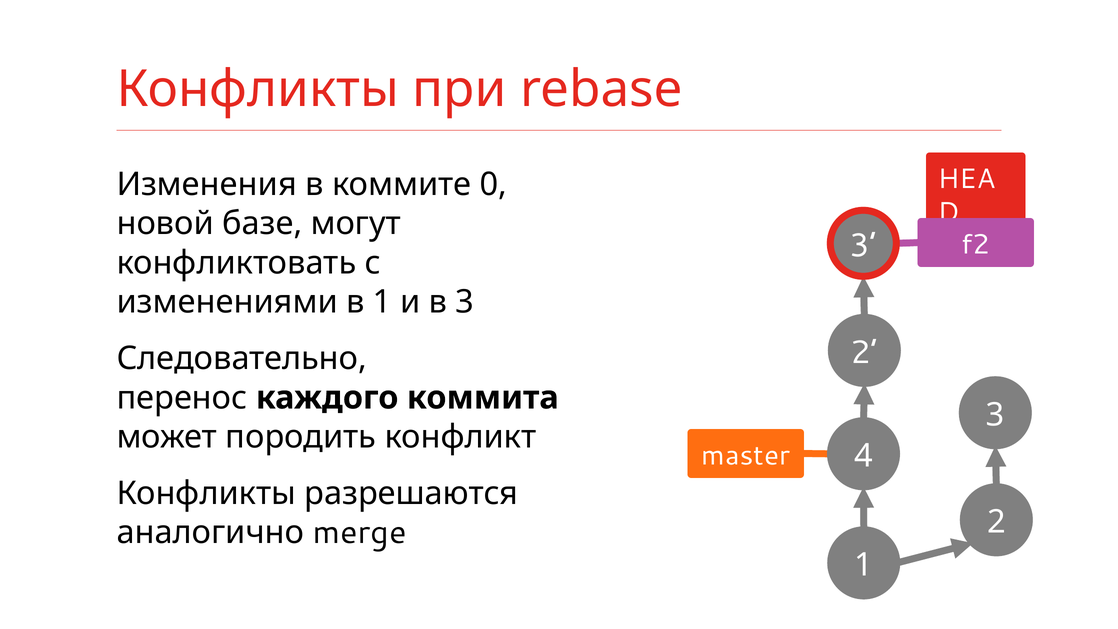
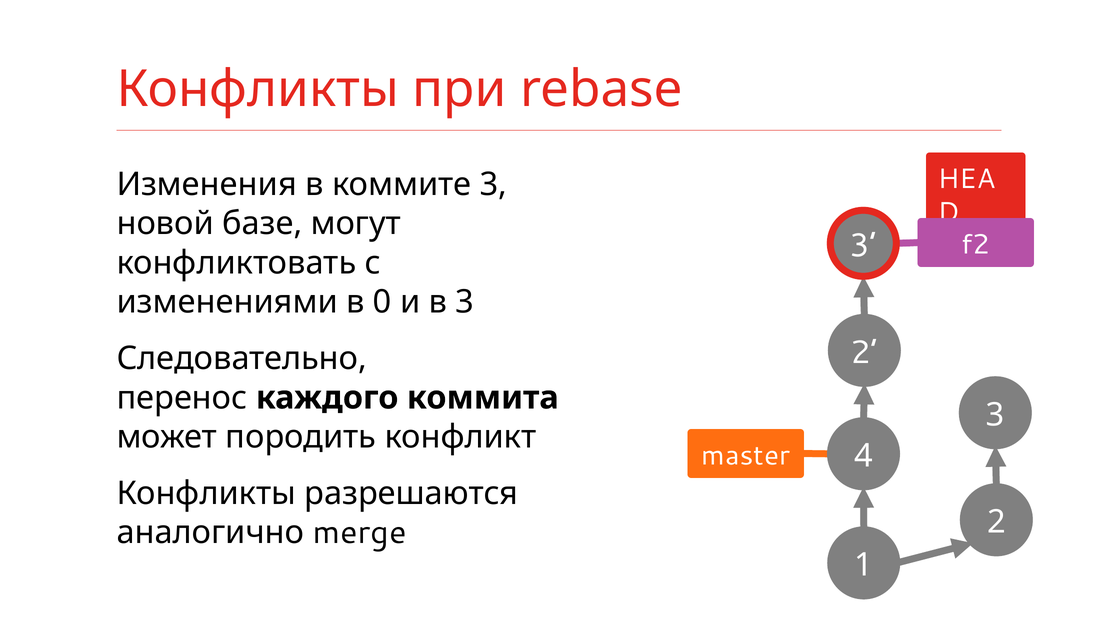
коммите 0: 0 -> 3 (493, 184)
в 1: 1 -> 0 (382, 302)
